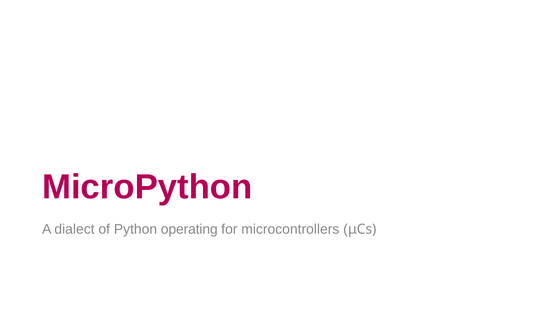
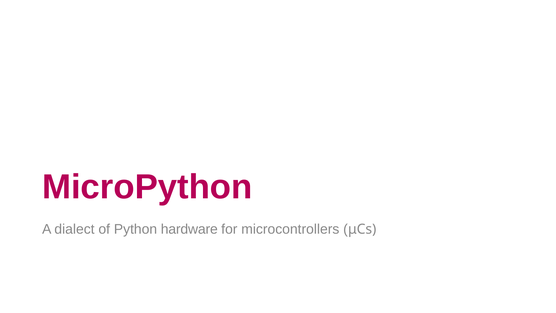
operating: operating -> hardware (189, 229)
